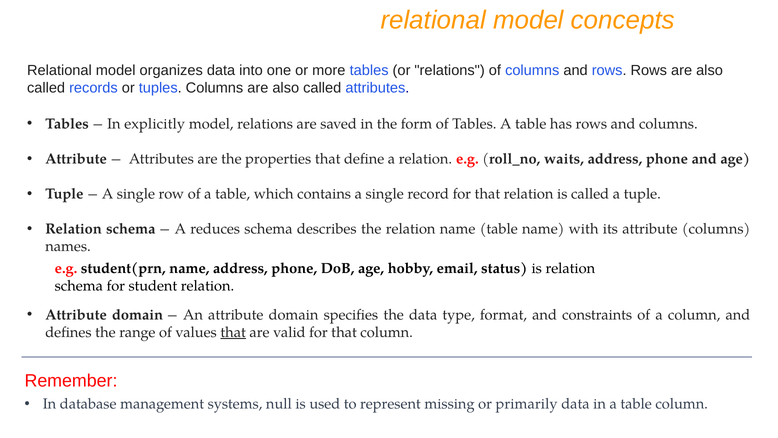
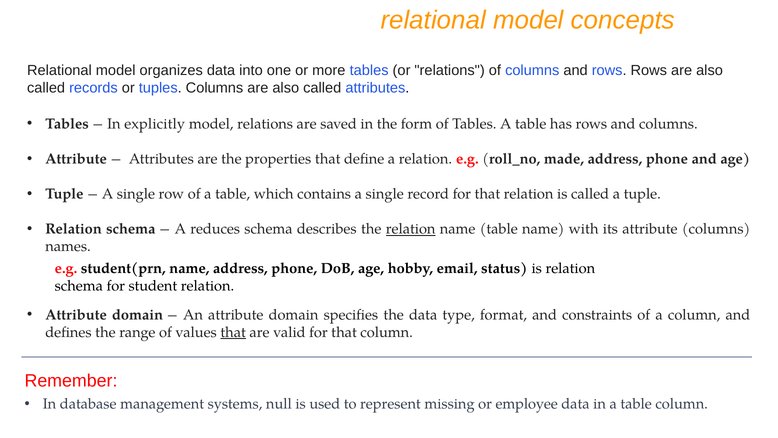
waits: waits -> made (564, 159)
relation underline: none -> present (411, 229)
primarily: primarily -> employee (527, 404)
